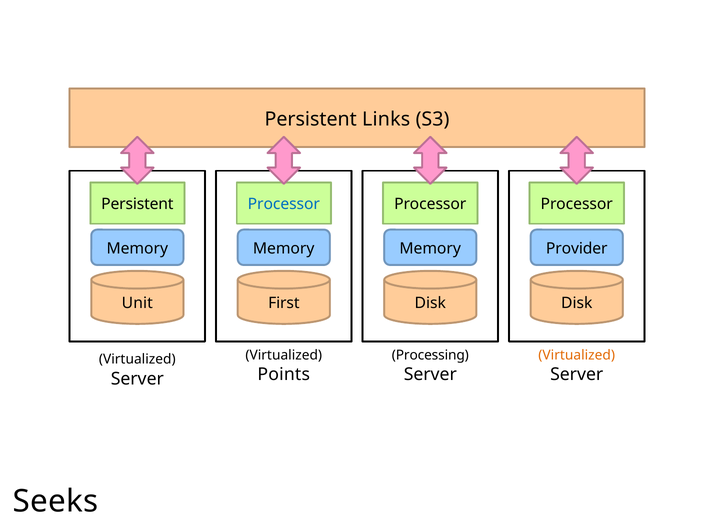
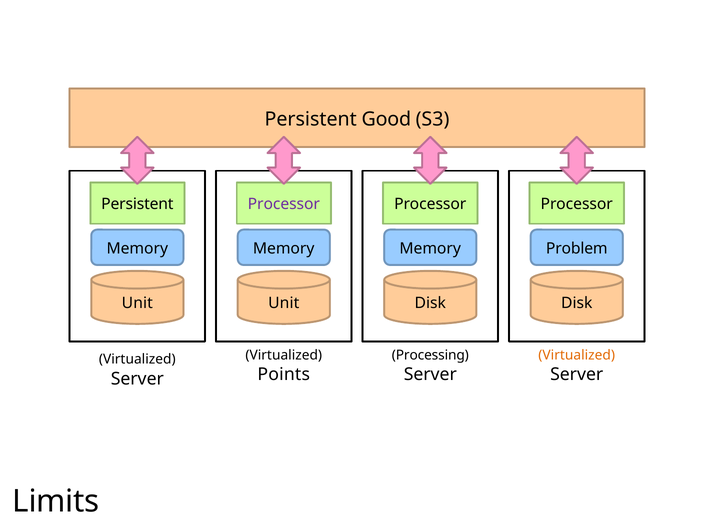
Links: Links -> Good (386, 119)
Processor colour: blue -> purple (284, 204)
Provider: Provider -> Problem (577, 248)
First: First -> Unit (284, 303)
Seeks: Seeks -> Limits (56, 501)
